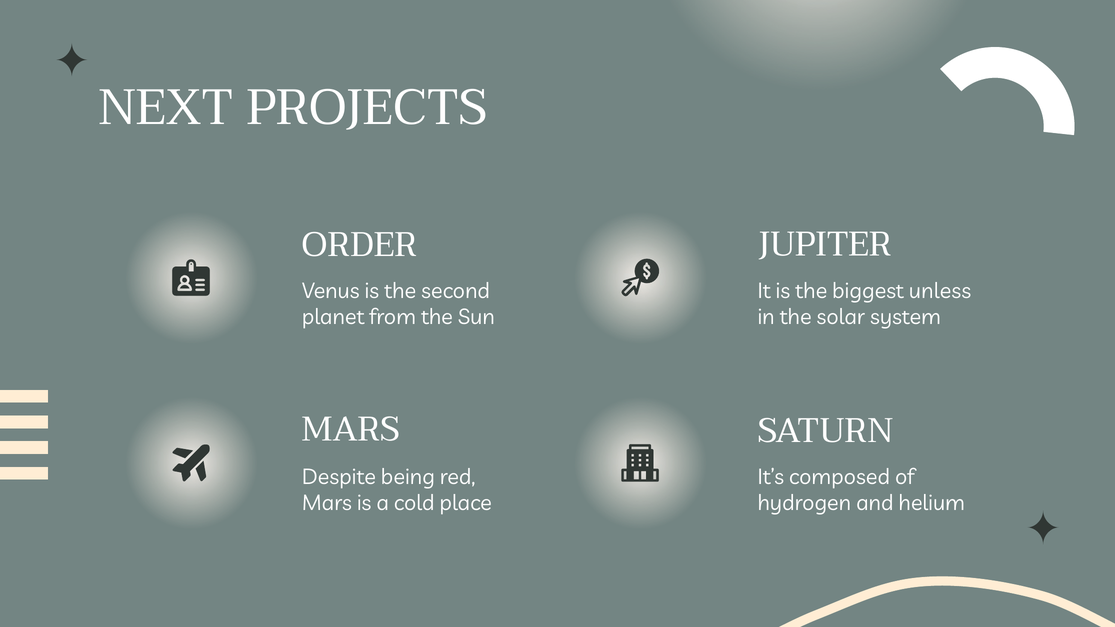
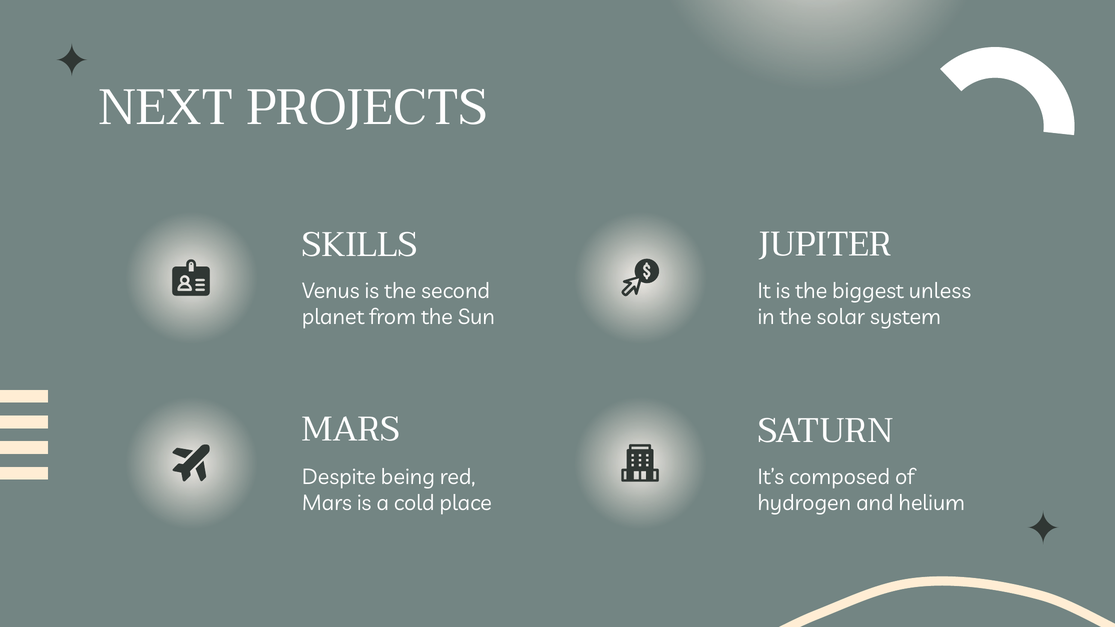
ORDER: ORDER -> SKILLS (360, 245)
